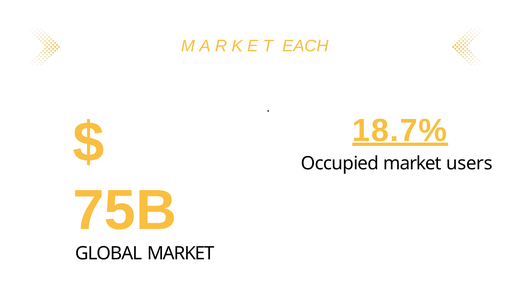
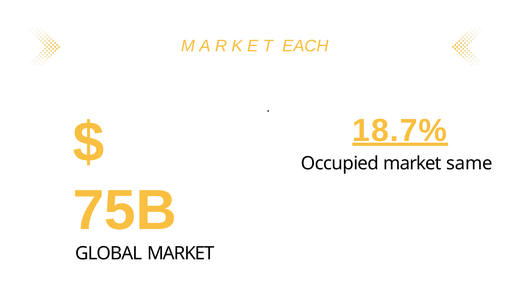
users: users -> same (469, 163)
